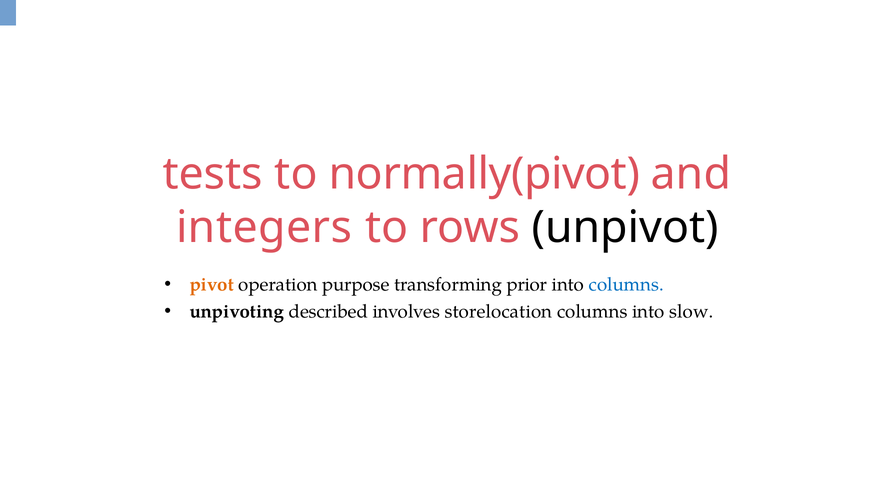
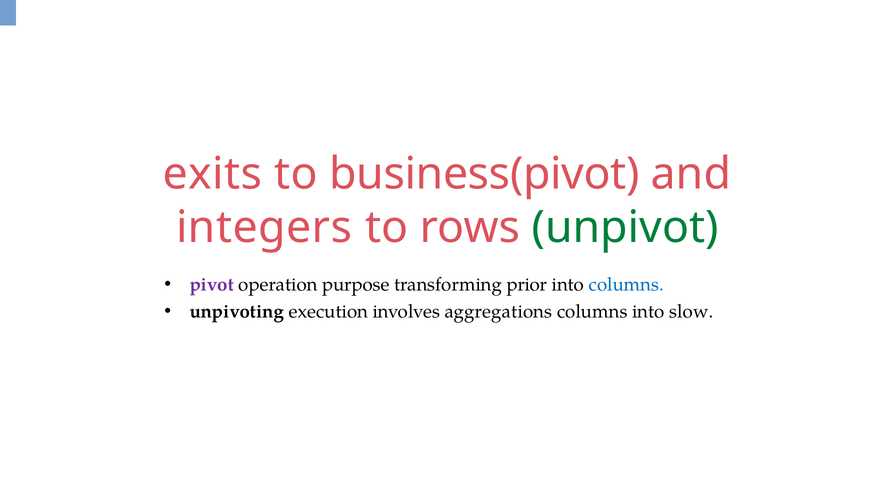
tests: tests -> exits (212, 174)
normally(pivot: normally(pivot -> business(pivot (484, 174)
unpivot colour: black -> green (625, 227)
pivot colour: orange -> purple (212, 285)
described: described -> execution (328, 312)
storelocation: storelocation -> aggregations (498, 312)
